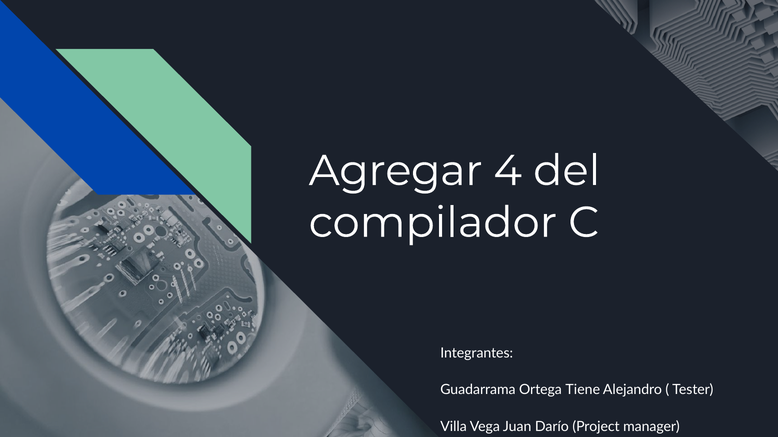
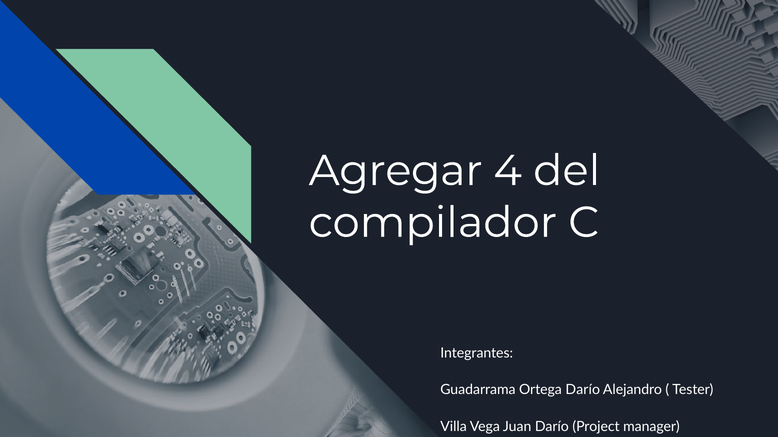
Ortega Tiene: Tiene -> Darío (583, 390)
